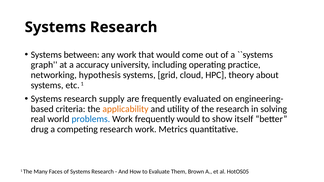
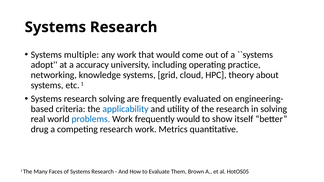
between: between -> multiple (82, 55)
graph: graph -> adopt (44, 65)
hypothesis: hypothesis -> knowledge (100, 75)
research supply: supply -> solving (112, 99)
applicability colour: orange -> blue (125, 109)
